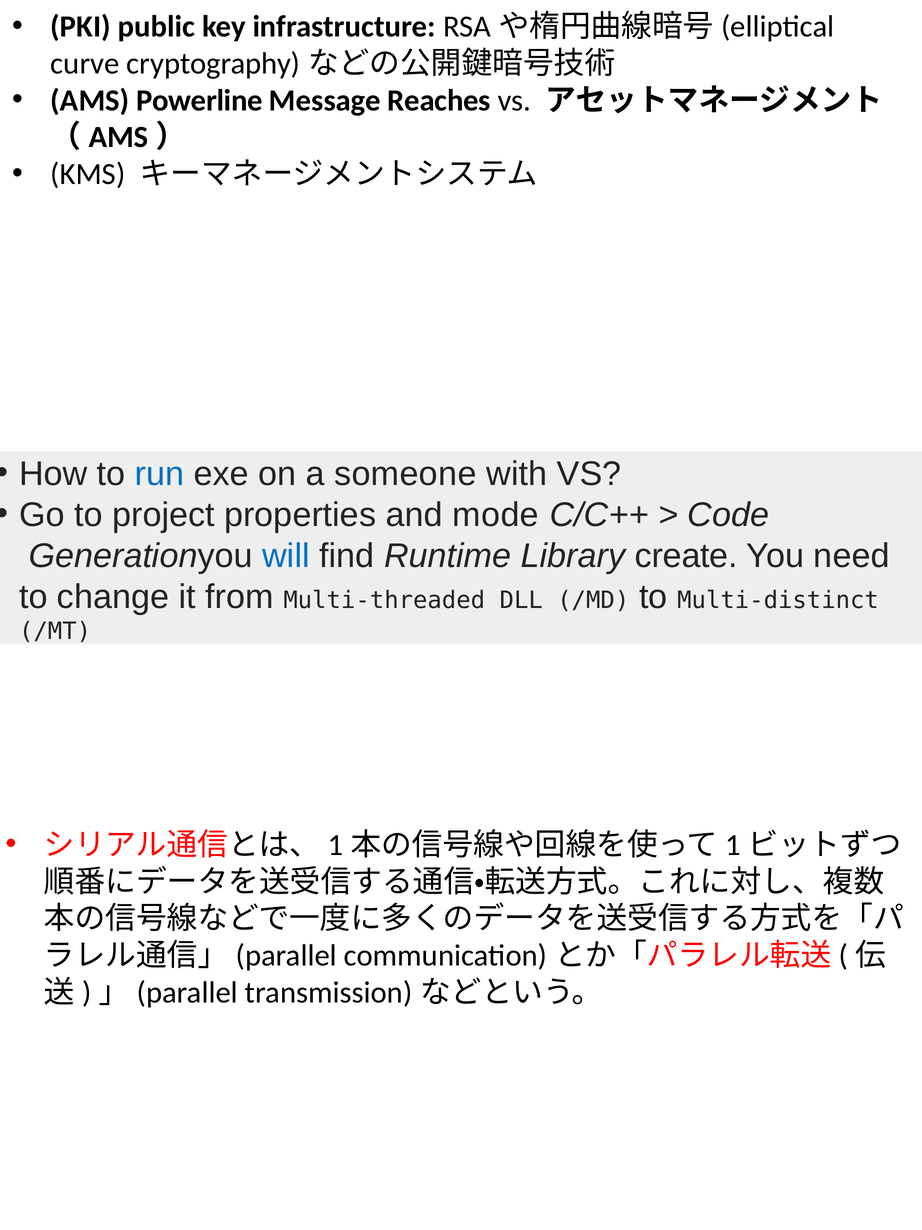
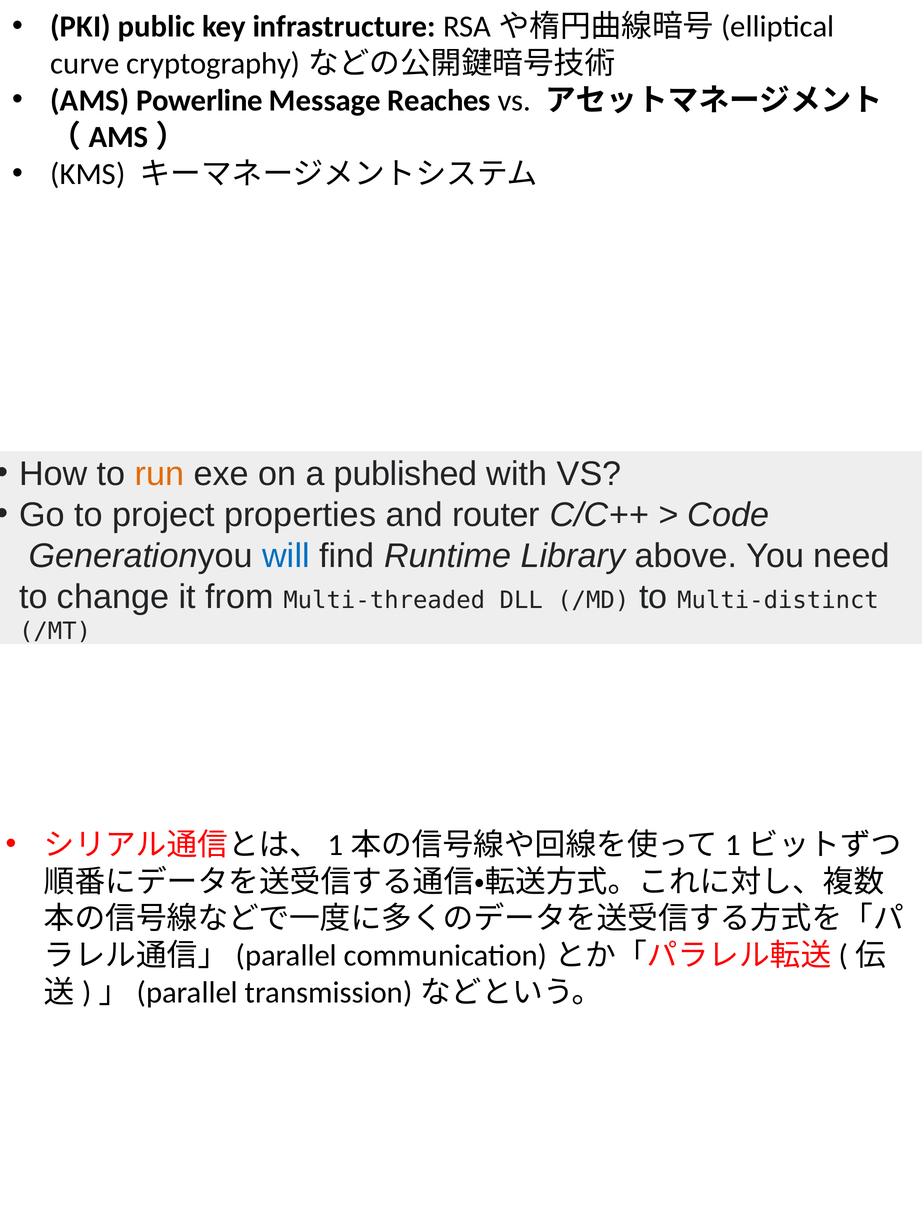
run colour: blue -> orange (160, 474)
someone: someone -> published (406, 474)
mode: mode -> router (496, 515)
create: create -> above (686, 556)
